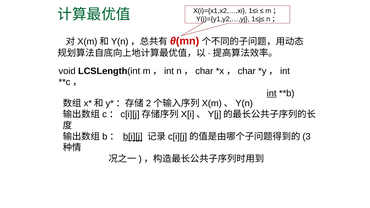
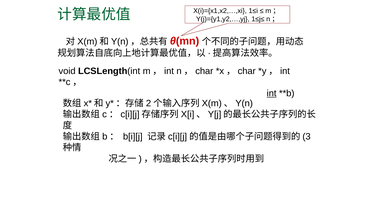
b[i][j underline: present -> none (133, 137)
